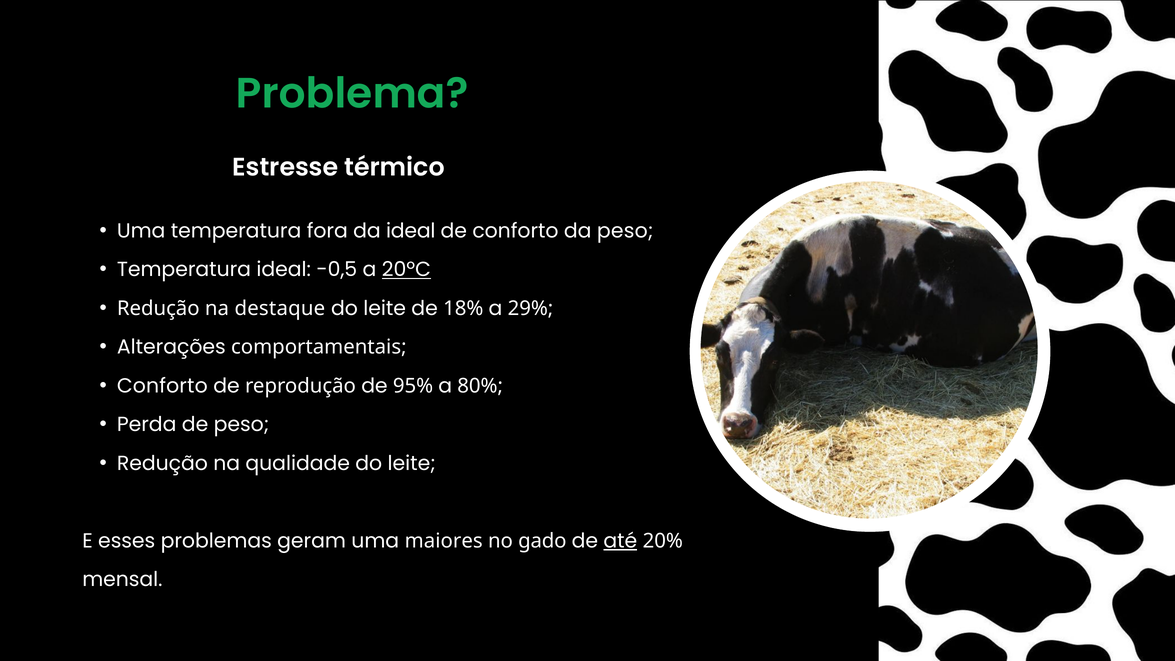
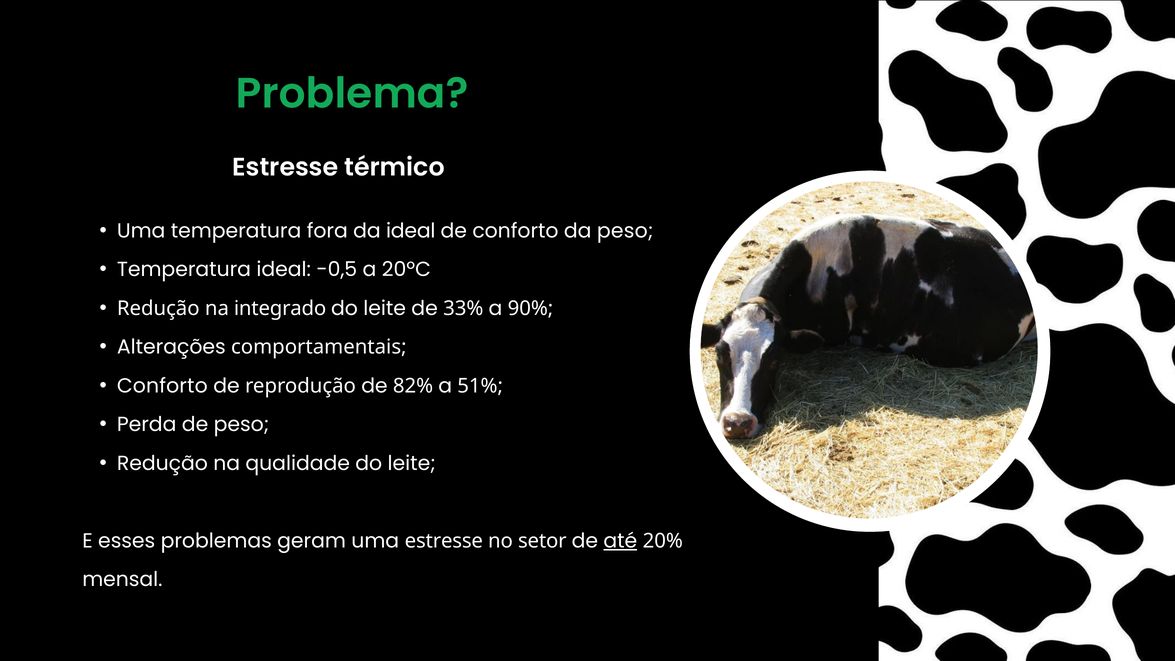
20ºC underline: present -> none (406, 270)
destaque: destaque -> integrado (280, 308)
18%: 18% -> 33% (463, 308)
29%: 29% -> 90% (530, 308)
95%: 95% -> 82% (413, 386)
80%: 80% -> 51% (480, 386)
uma maiores: maiores -> estresse (444, 541)
gado: gado -> setor (542, 541)
